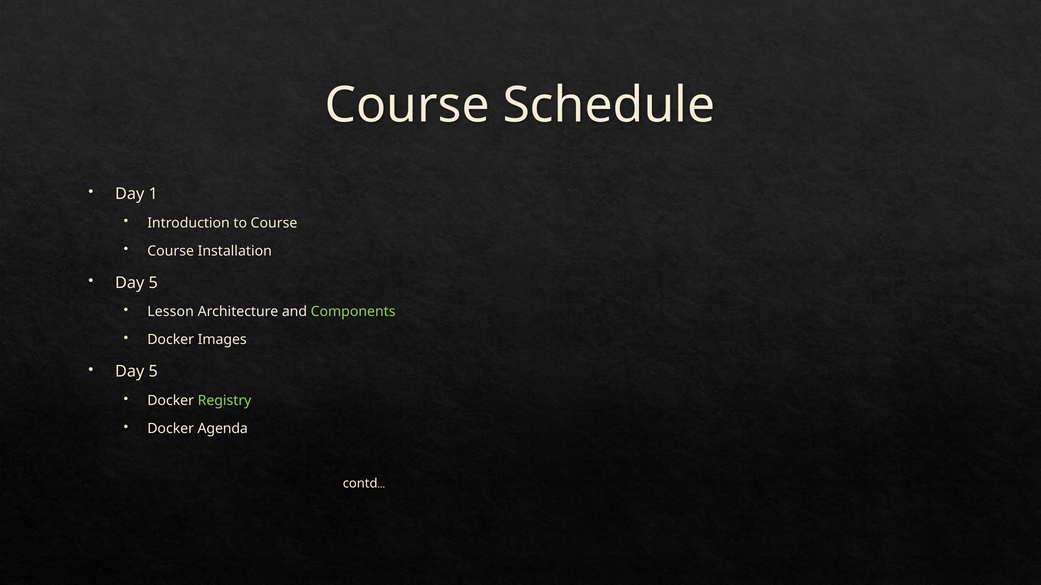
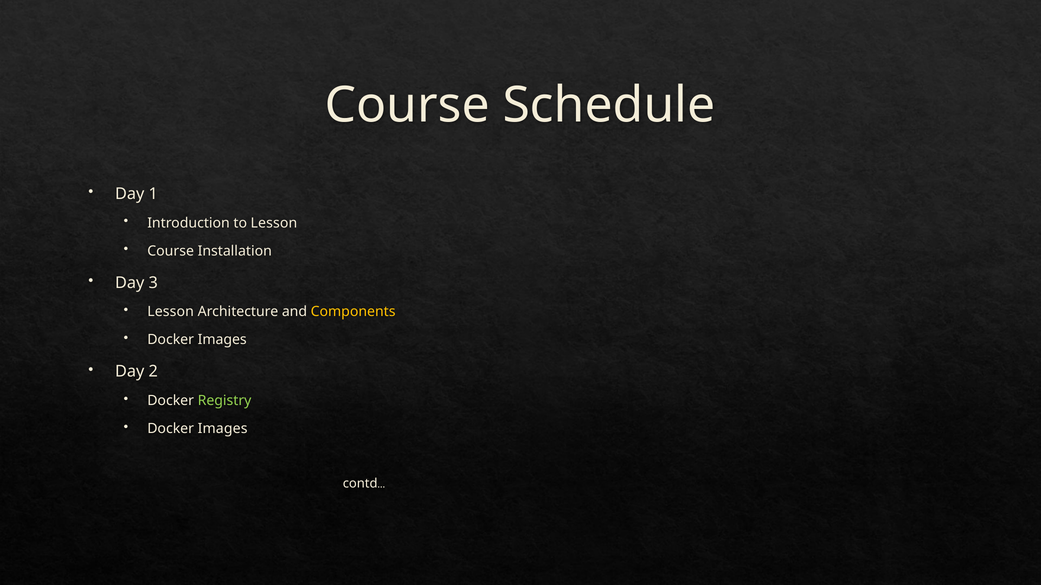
to Course: Course -> Lesson (274, 223)
5: 5 -> 3 (153, 283)
Components colour: light green -> yellow (353, 312)
5: 5 -> 2 (153, 372)
Agenda: Agenda -> Images (223, 429)
